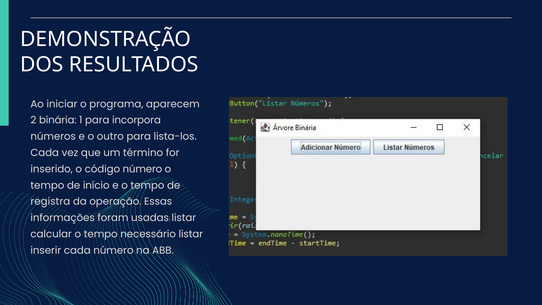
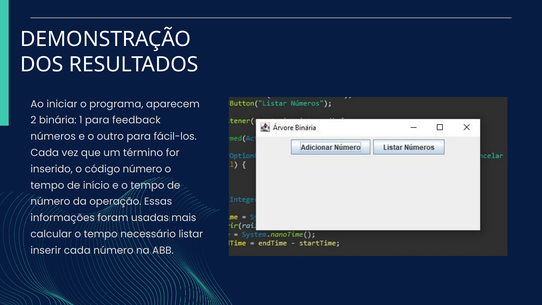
incorpora: incorpora -> feedback (136, 120)
lista-los: lista-los -> fácil-los (175, 136)
registra: registra -> número (50, 202)
usadas listar: listar -> mais (184, 218)
